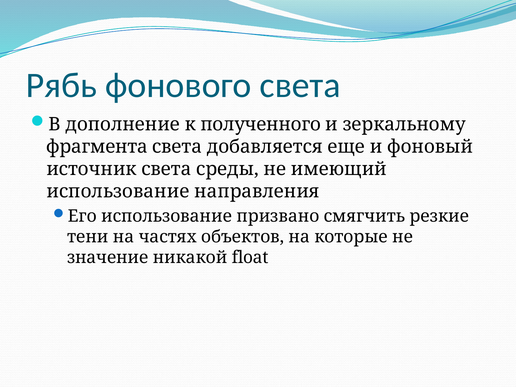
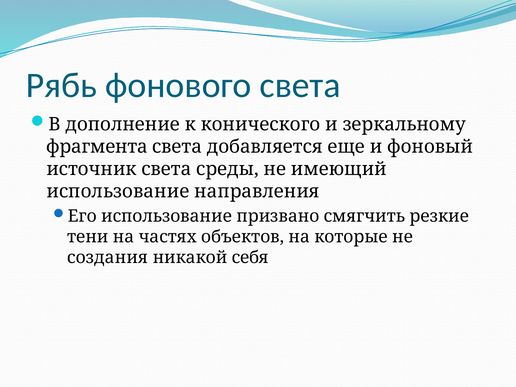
полученного: полученного -> конического (261, 124)
значение: значение -> создания (108, 257)
float: float -> себя (250, 257)
